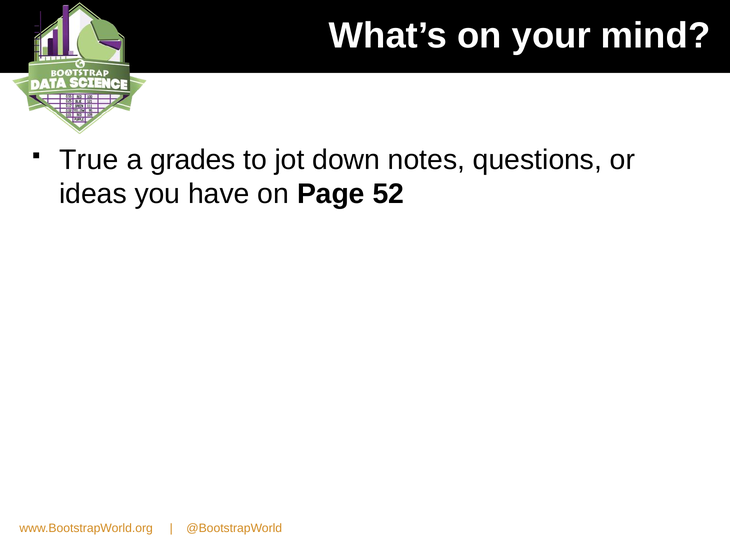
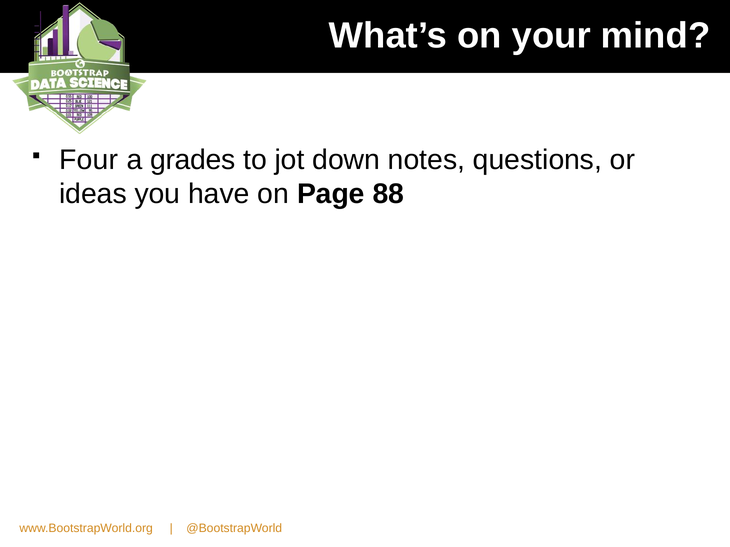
True: True -> Four (89, 160)
52: 52 -> 88 (388, 194)
